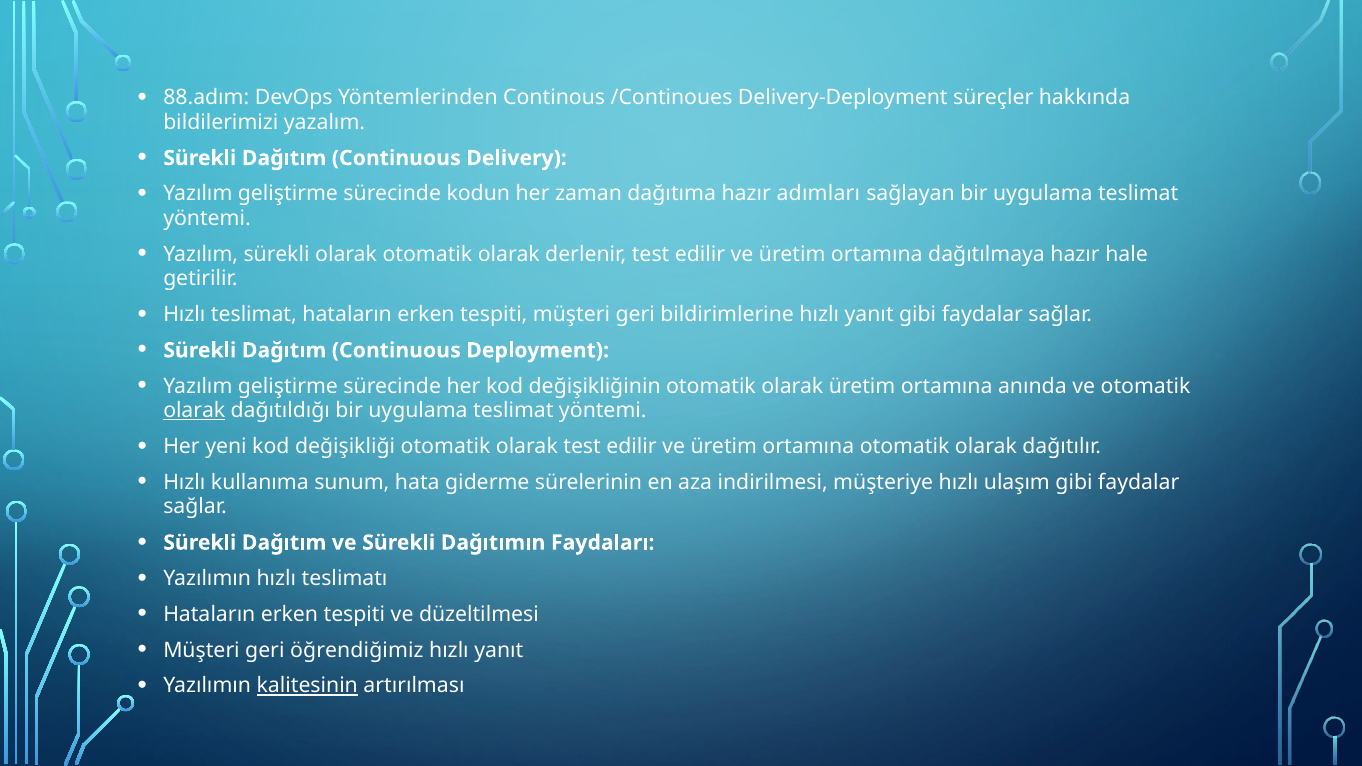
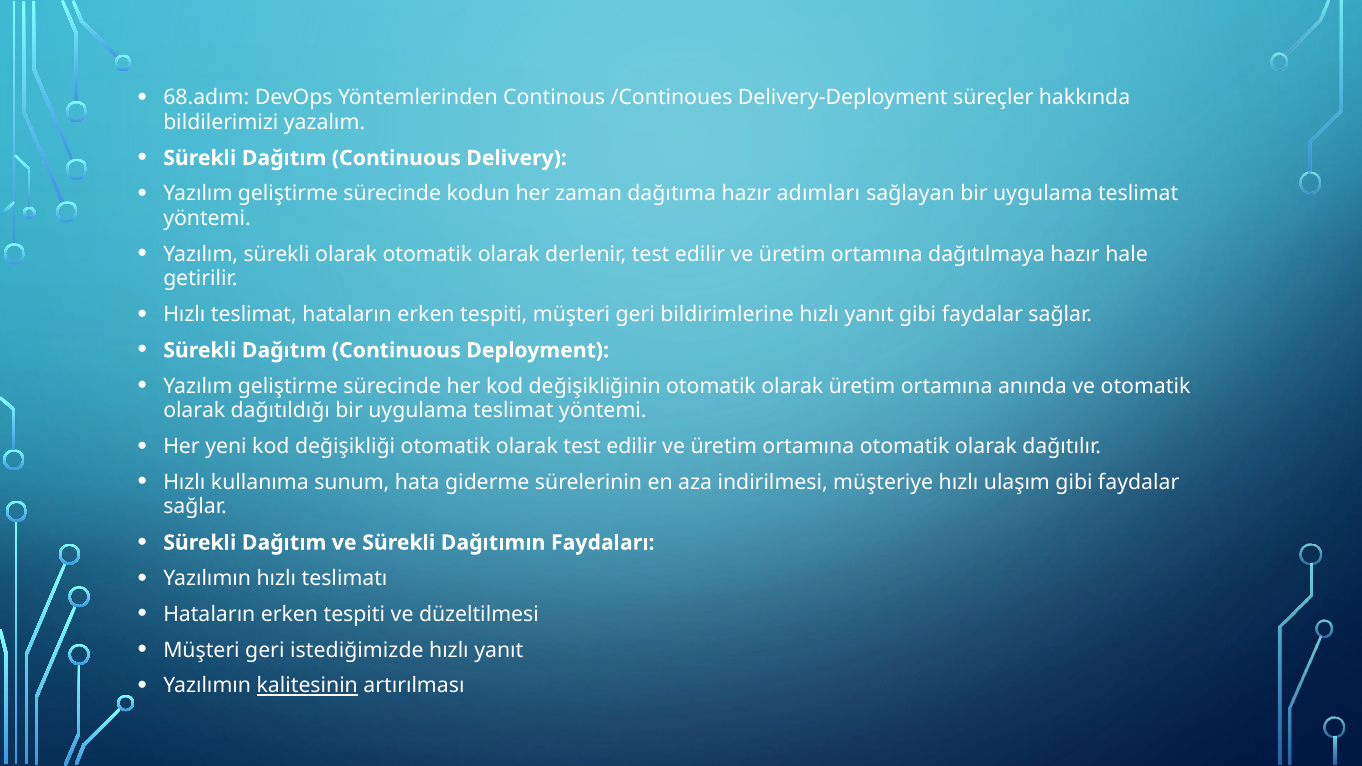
88.adım: 88.adım -> 68.adım (206, 98)
olarak underline: present -> none (194, 411)
öğrendiğimiz: öğrendiğimiz -> istediğimizde (357, 650)
